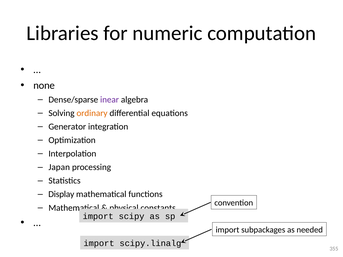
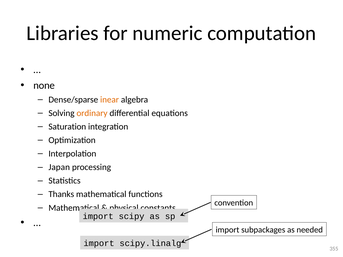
inear colour: purple -> orange (110, 100)
Generator: Generator -> Saturation (67, 127)
Display: Display -> Thanks (61, 194)
